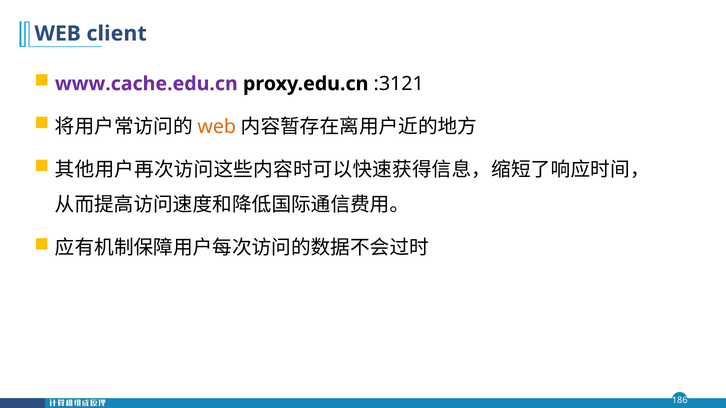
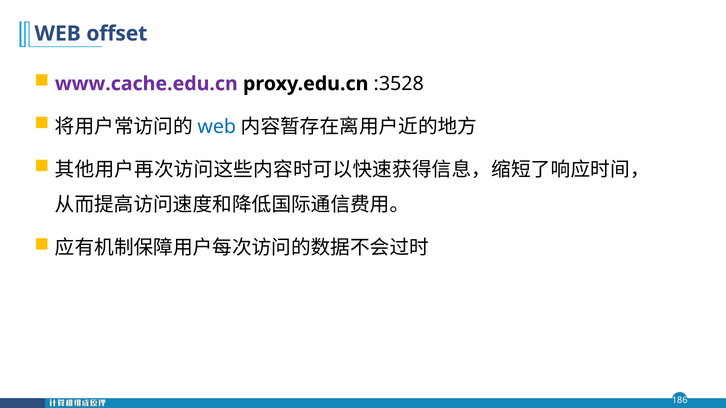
client: client -> offset (117, 34)
:3121: :3121 -> :3528 (399, 84)
web colour: orange -> blue (217, 127)
